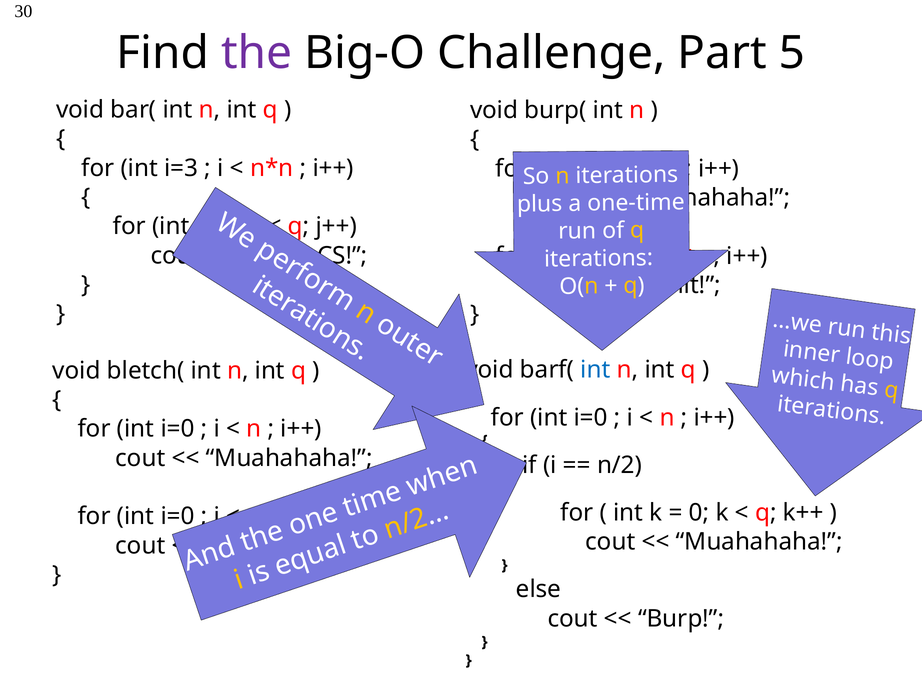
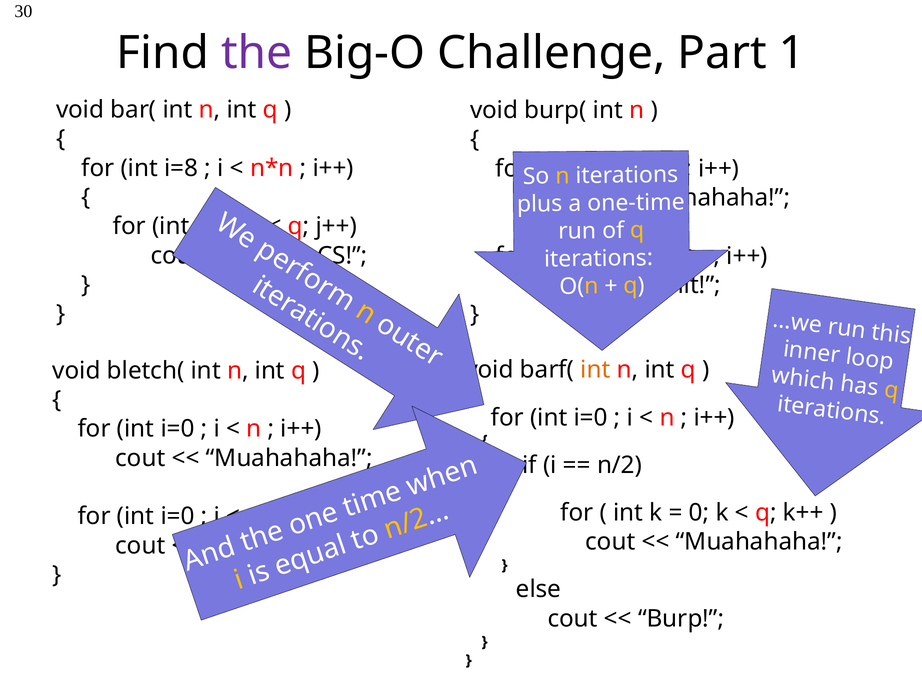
5: 5 -> 1 (792, 53)
i=3: i=3 -> i=8 (181, 168)
int colour: blue -> orange (596, 370)
